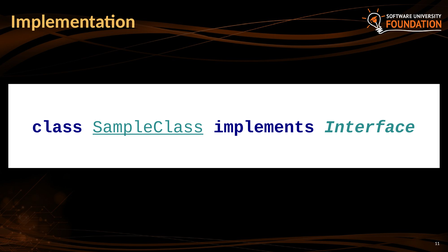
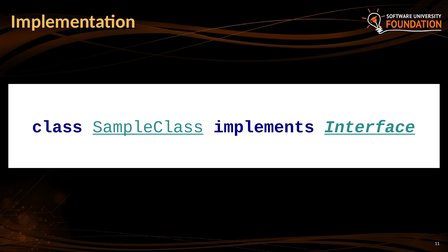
Interface underline: none -> present (370, 127)
